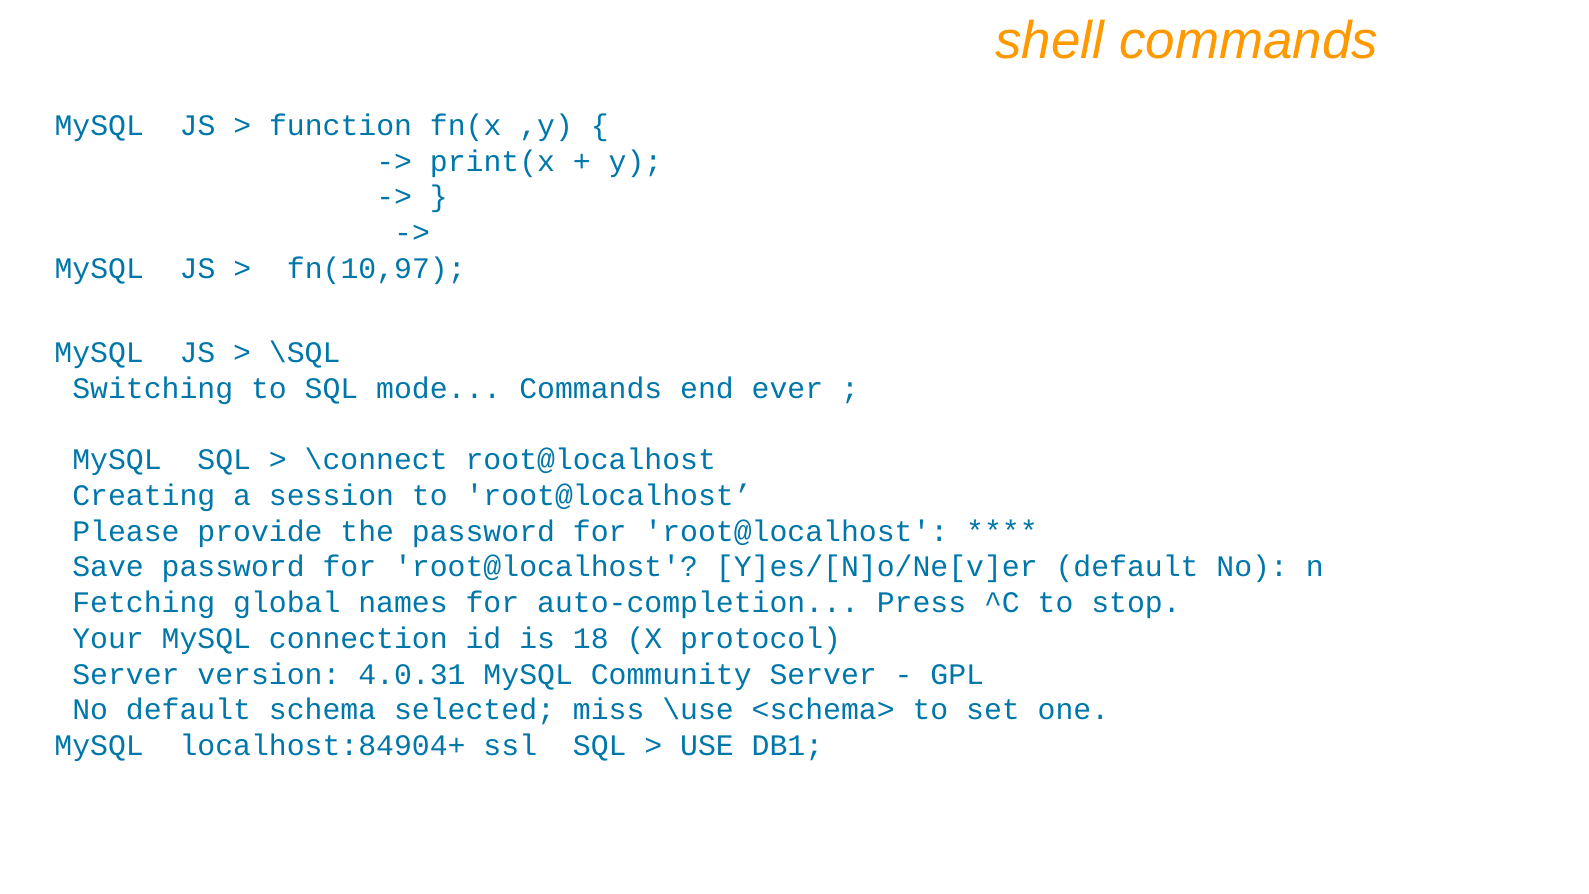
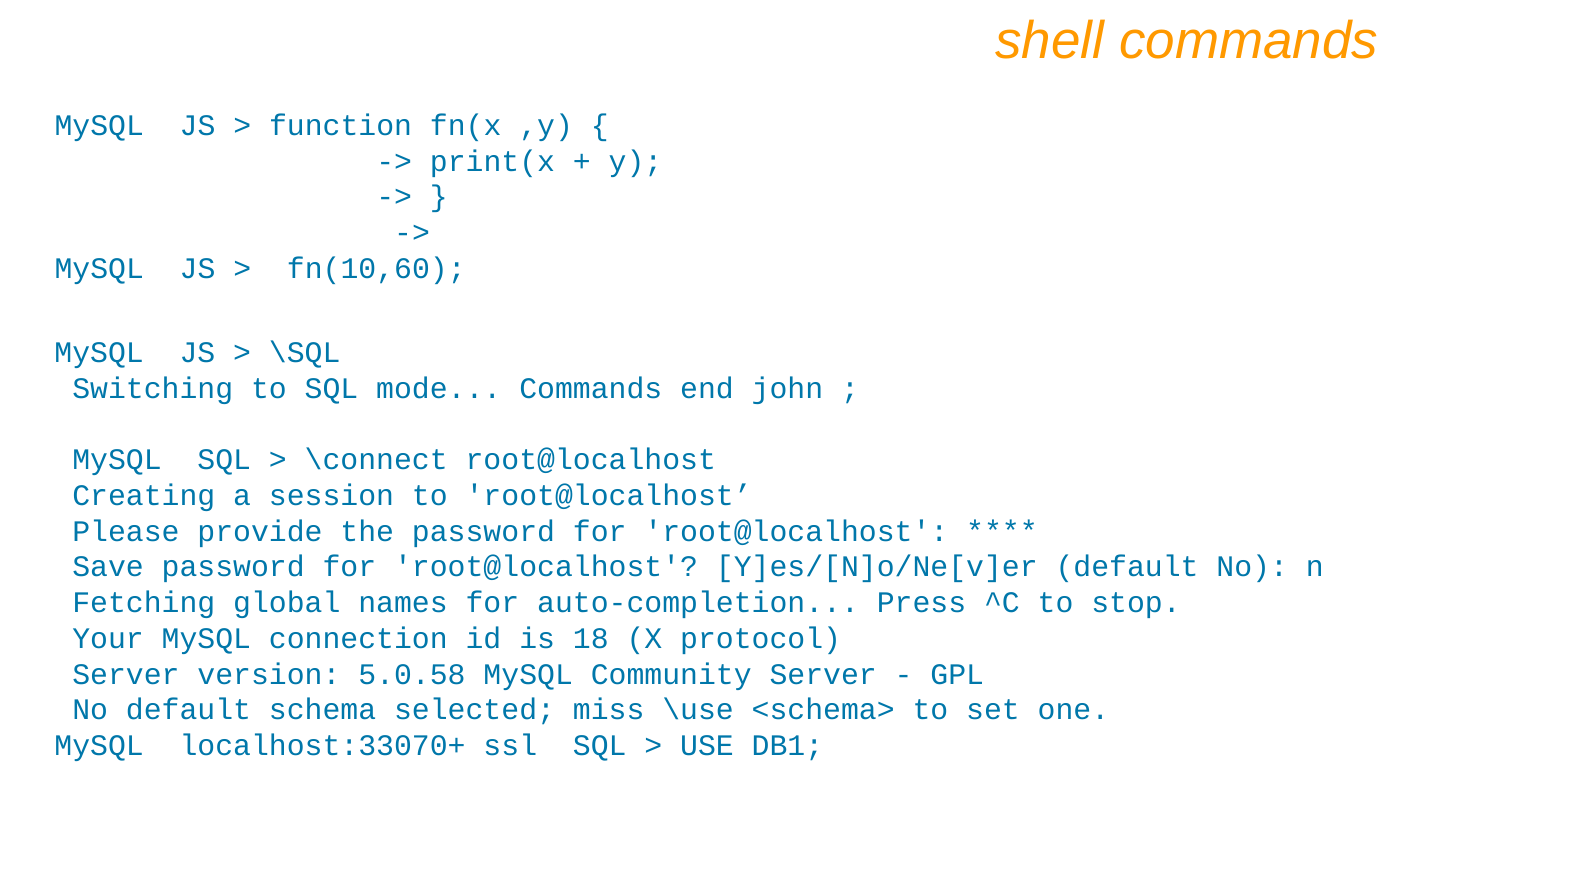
fn(10,97: fn(10,97 -> fn(10,60 (376, 268)
ever: ever -> john (787, 388)
4.0.31: 4.0.31 -> 5.0.58 (412, 674)
localhost:84904+: localhost:84904+ -> localhost:33070+ (323, 746)
